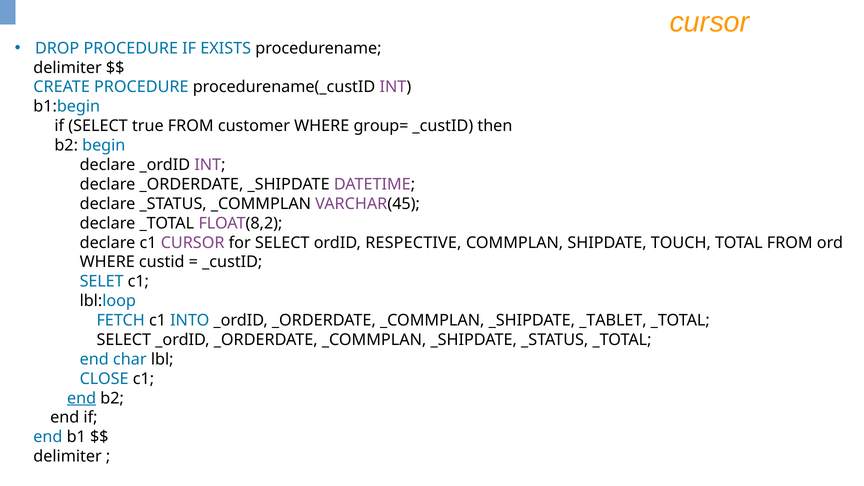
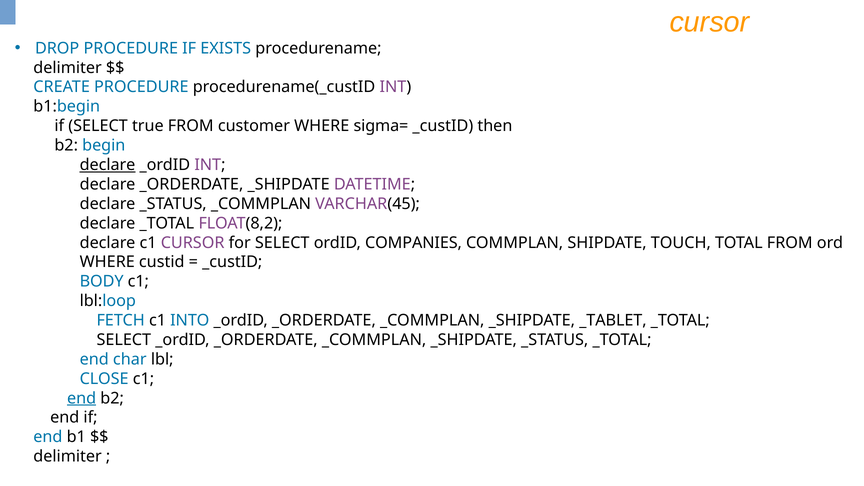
group=: group= -> sigma= (381, 126)
declare underline: none -> present (108, 165)
RESPECTIVE: RESPECTIVE -> COMPANIES (413, 243)
SELET: SELET -> BODY (102, 282)
